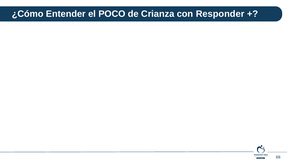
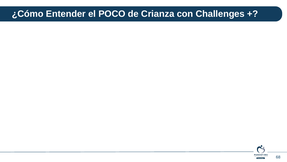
Responder: Responder -> Challenges (220, 14)
